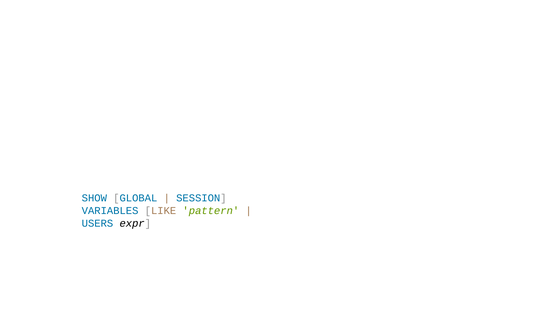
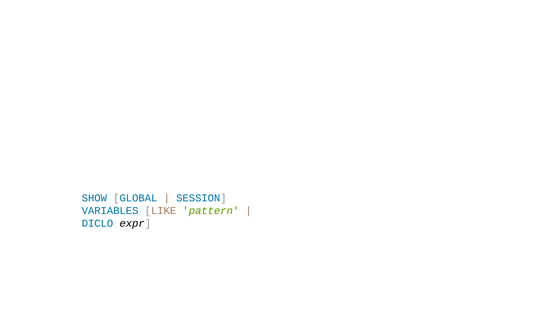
USERS: USERS -> DICLO (97, 223)
